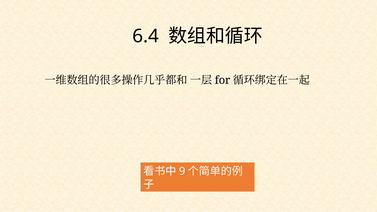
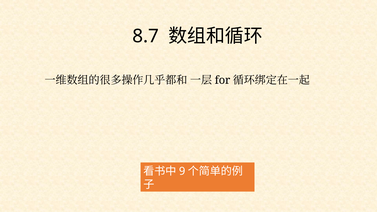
6.4: 6.4 -> 8.7 (146, 36)
